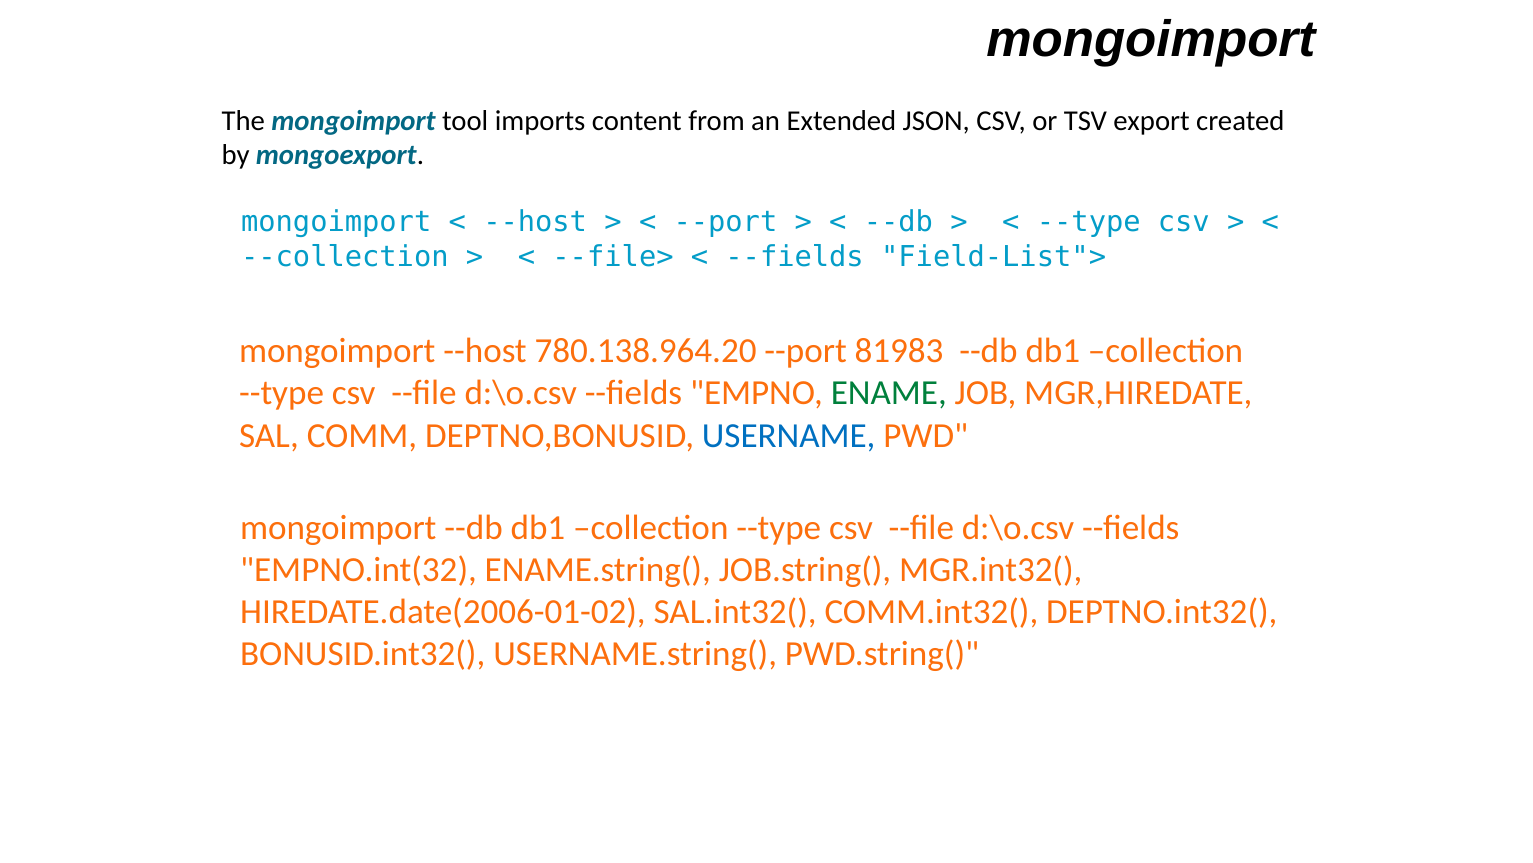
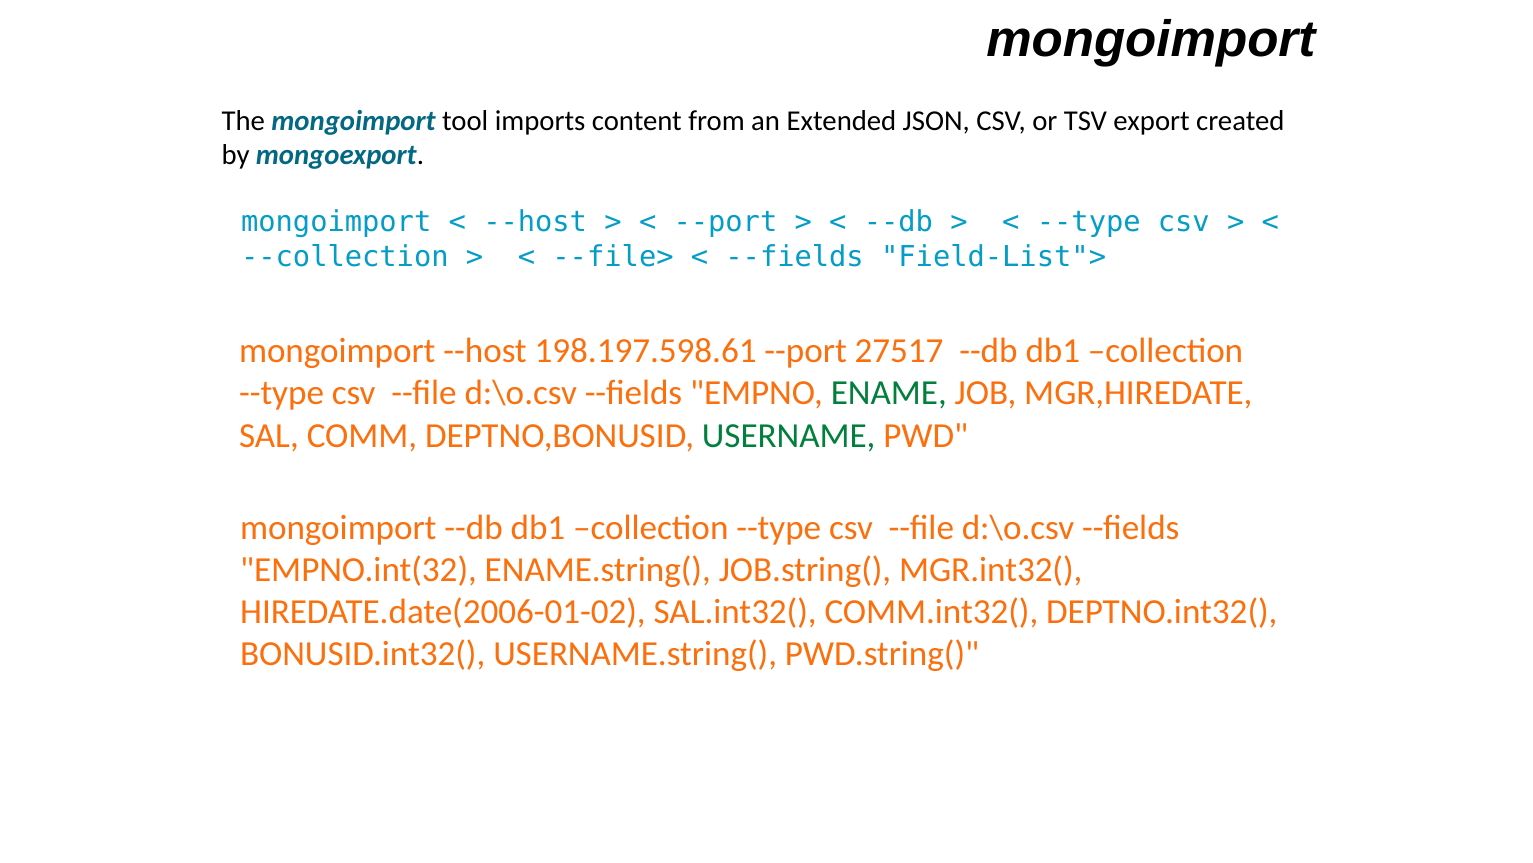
780.138.964.20: 780.138.964.20 -> 198.197.598.61 (646, 351)
81983: 81983 -> 27517 (899, 351)
USERNAME colour: blue -> green (789, 435)
